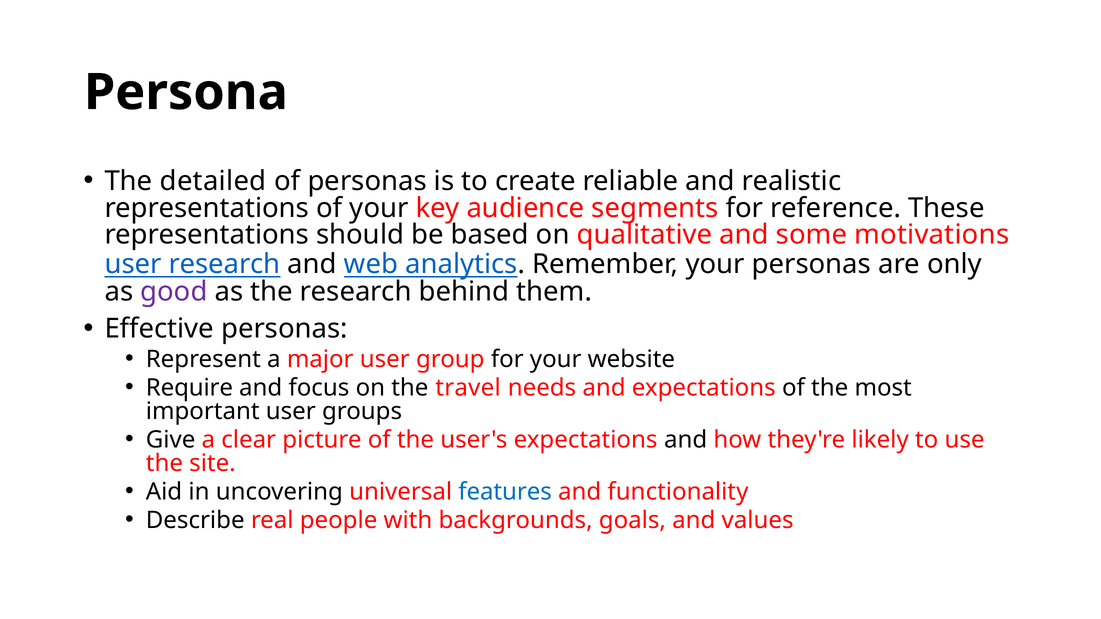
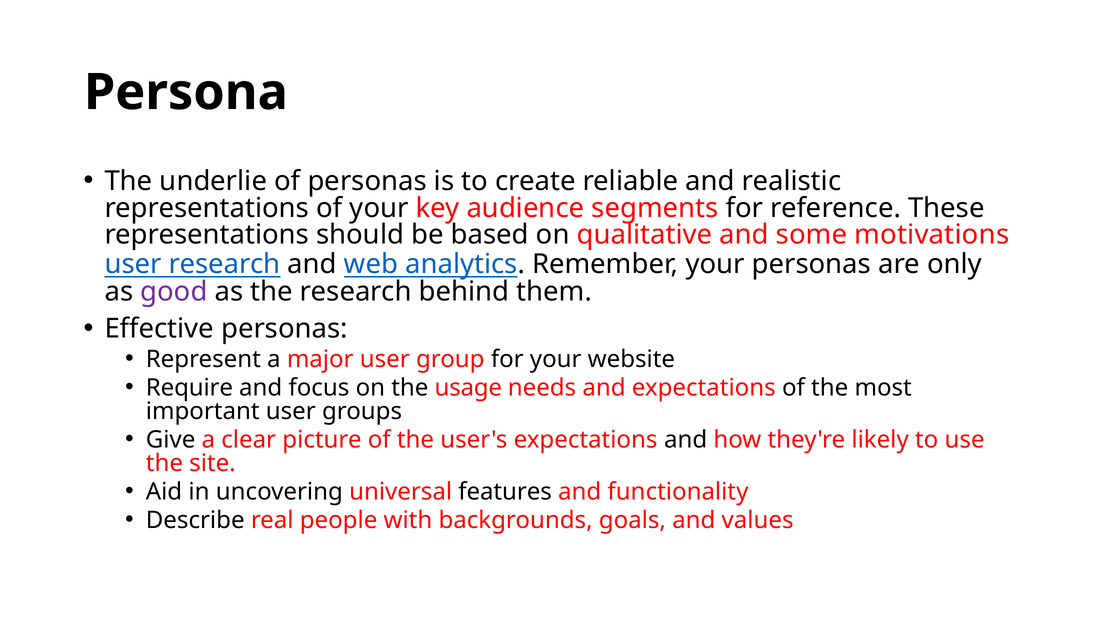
detailed: detailed -> underlie (213, 181)
travel: travel -> usage (468, 388)
features colour: blue -> black (505, 492)
